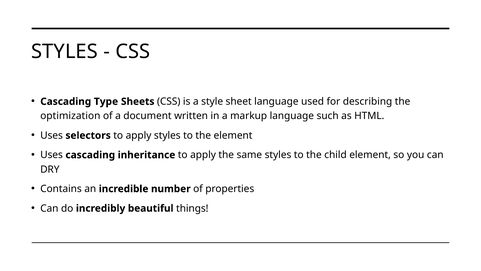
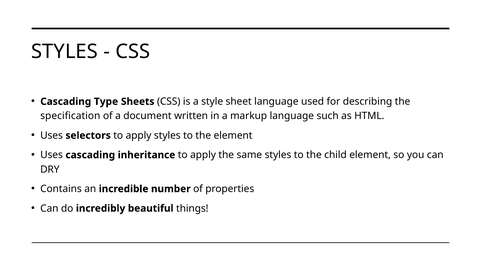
optimization: optimization -> specification (70, 116)
